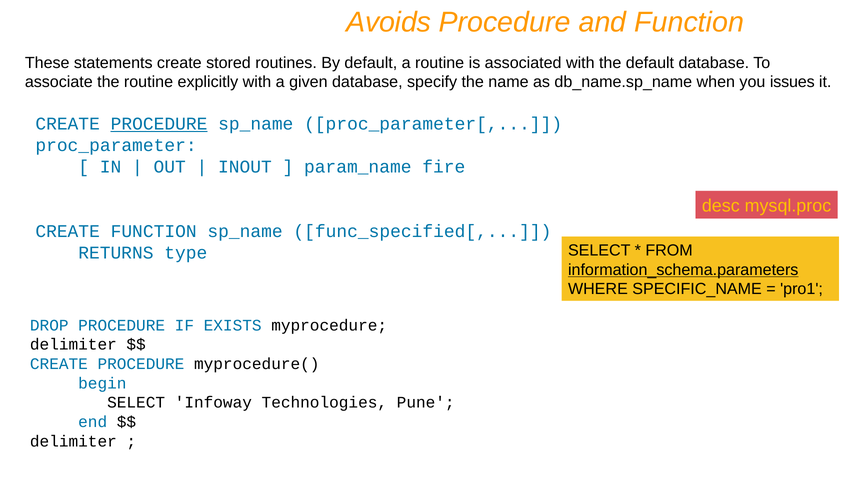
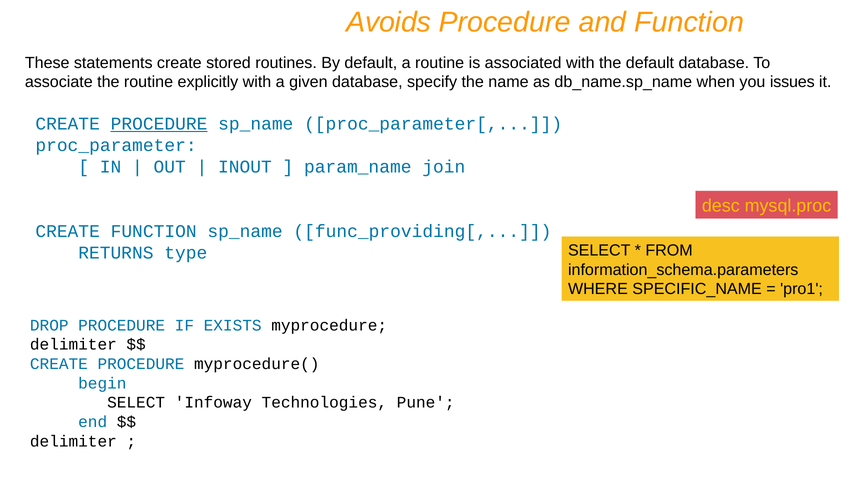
fire: fire -> join (444, 167)
func_specified[: func_specified[ -> func_providing[ (422, 231)
information_schema.parameters underline: present -> none (683, 270)
